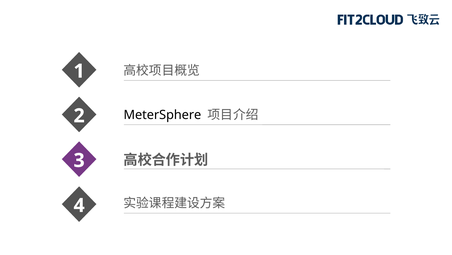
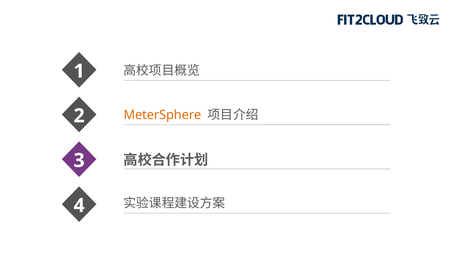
MeterSphere colour: black -> orange (162, 114)
